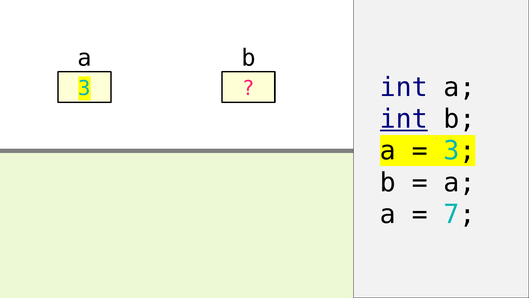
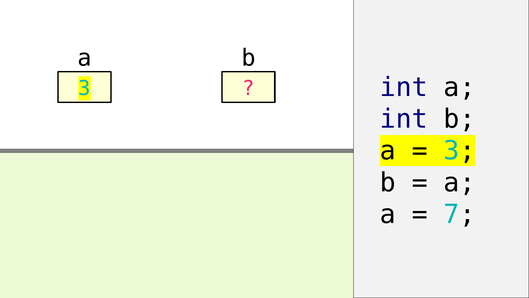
int underline: present -> none (404, 119)
